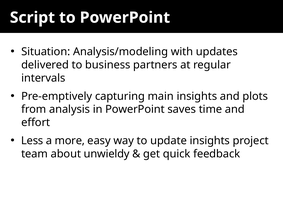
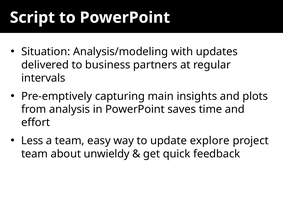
a more: more -> team (70, 141)
update insights: insights -> explore (210, 141)
